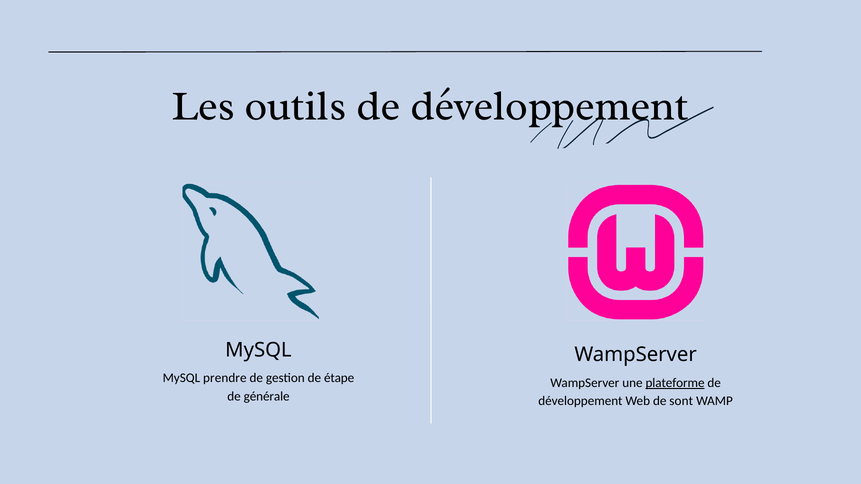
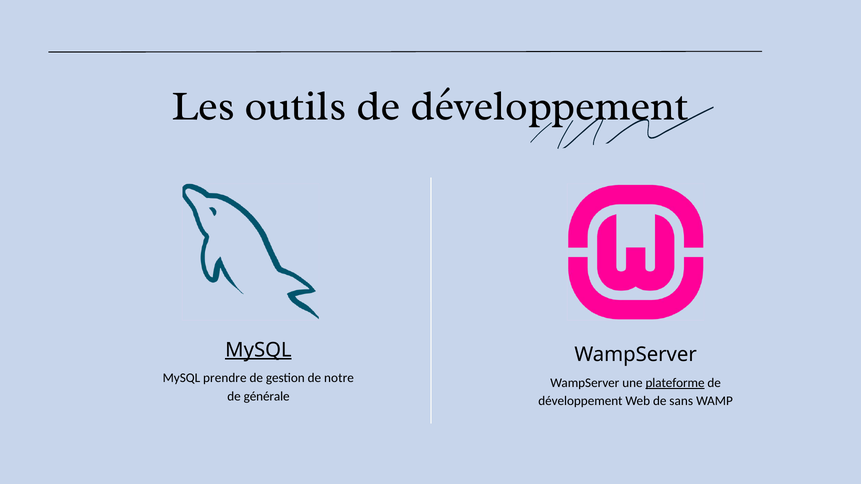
MySQL underline: none -> present (258, 350)
étape: étape -> notre (339, 378)
sont: sont -> sans (681, 401)
